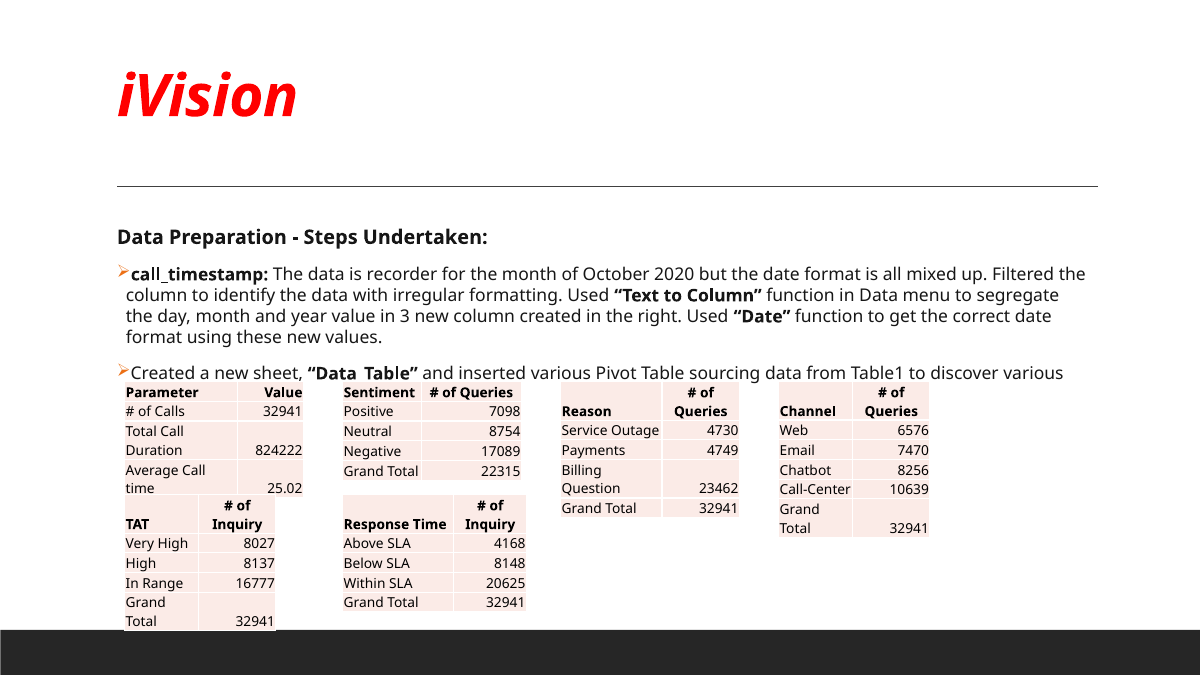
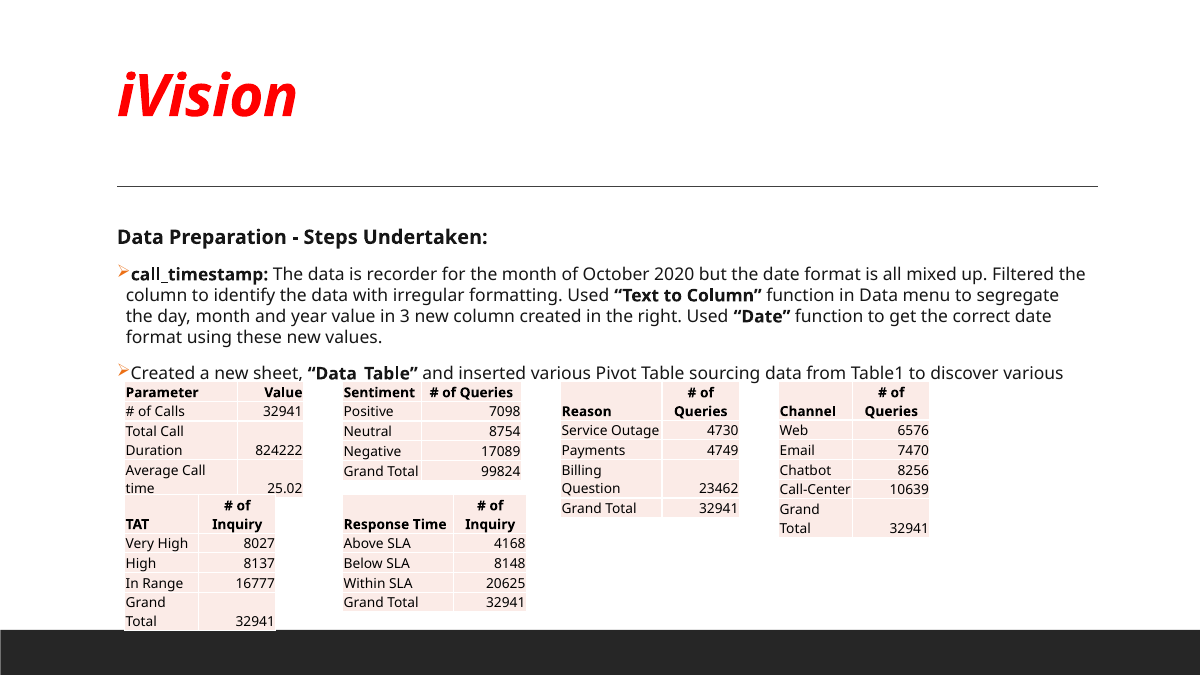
22315: 22315 -> 99824 (501, 472)
